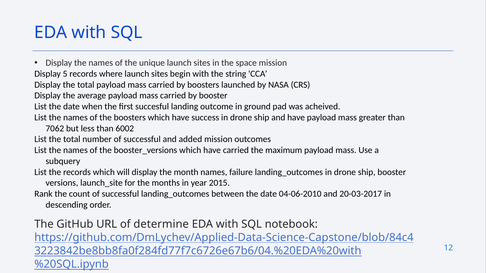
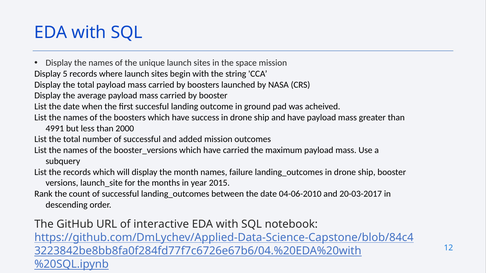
7062: 7062 -> 4991 (55, 129)
6002: 6002 -> 2000 (125, 129)
determine: determine -> interactive (161, 224)
